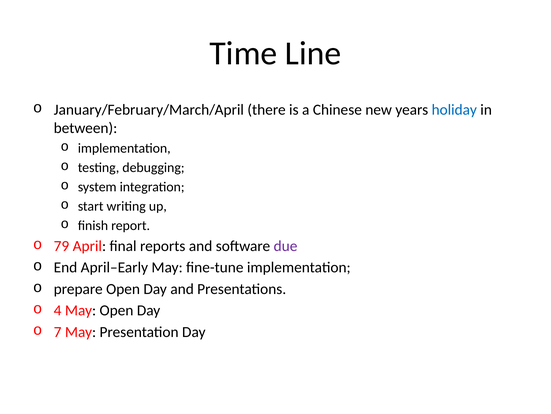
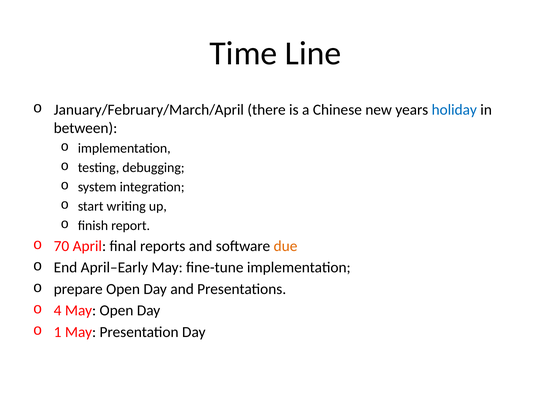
79: 79 -> 70 (61, 246)
due colour: purple -> orange (286, 246)
7: 7 -> 1 (58, 331)
